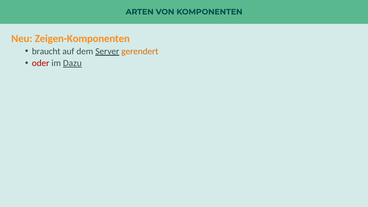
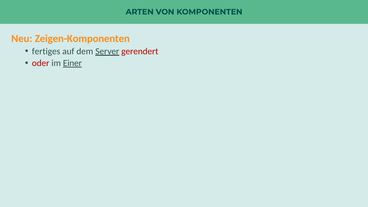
braucht: braucht -> fertiges (46, 51)
gerendert colour: orange -> red (140, 51)
Dazu: Dazu -> Einer (72, 63)
